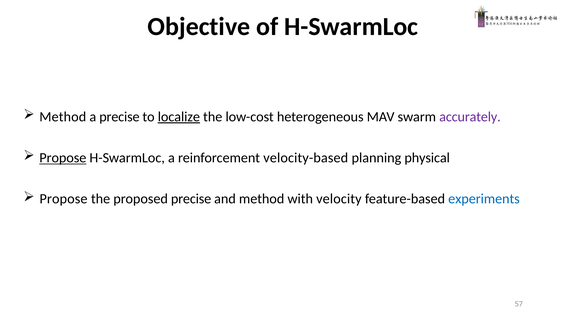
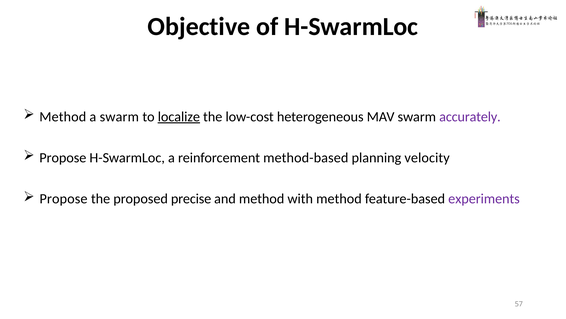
a precise: precise -> swarm (119, 116)
Propose underline: present -> none (63, 158)
velocity-based: velocity-based -> method-based (306, 158)
physical: physical -> velocity (427, 158)
with velocity: velocity -> method (339, 199)
experiments colour: blue -> purple (484, 199)
